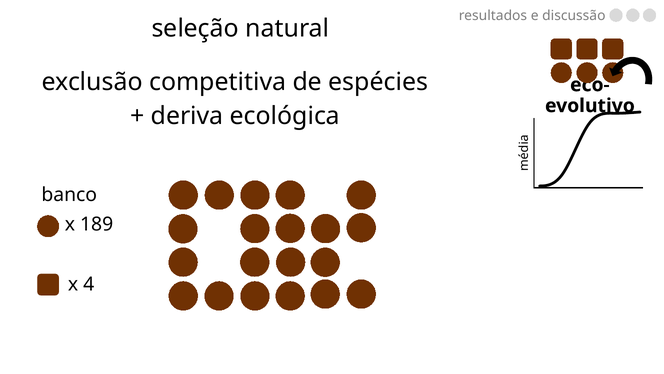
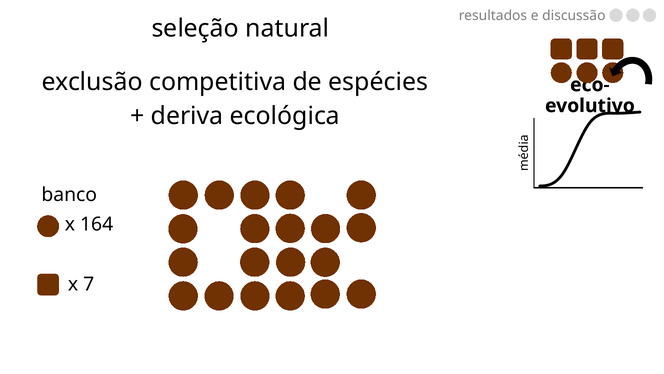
189: 189 -> 164 (97, 224)
4: 4 -> 7 (89, 284)
